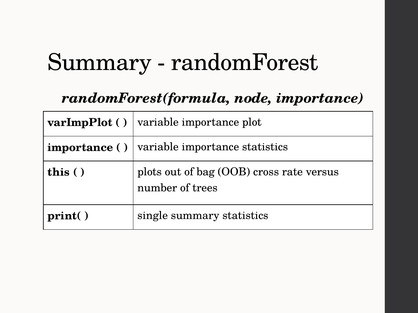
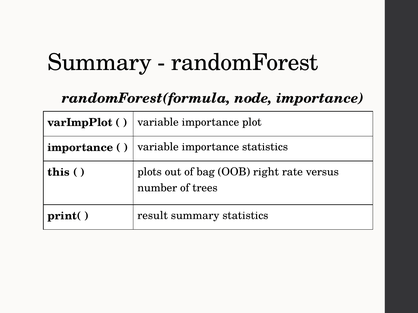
cross: cross -> right (266, 172)
single: single -> result (153, 216)
